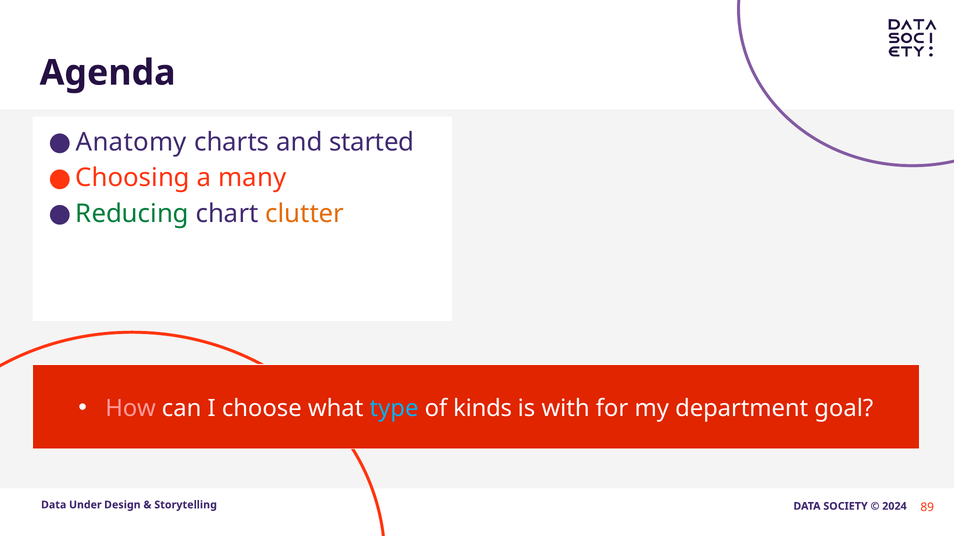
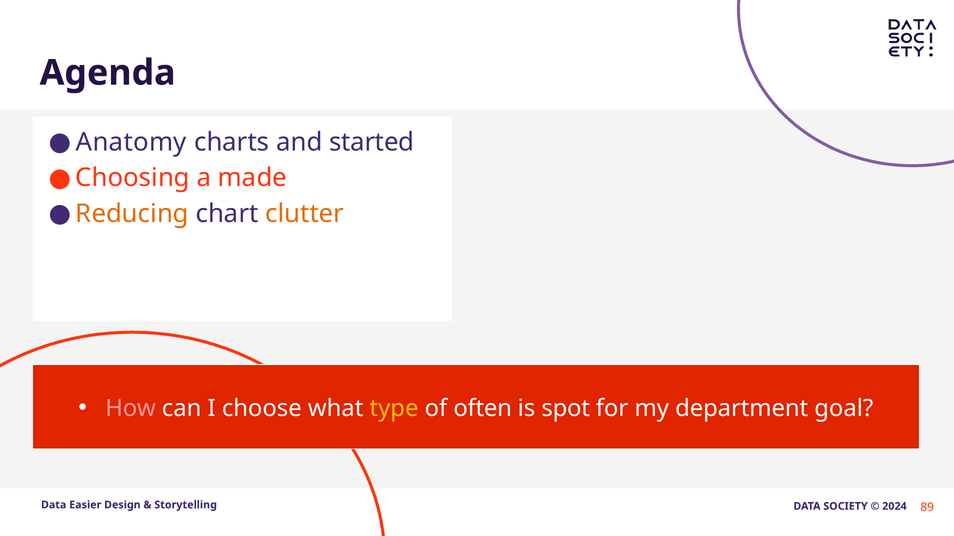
many: many -> made (252, 178)
Reducing colour: green -> orange (132, 214)
type colour: light blue -> yellow (394, 409)
kinds: kinds -> often (483, 409)
with: with -> spot (566, 409)
Under: Under -> Easier (85, 505)
